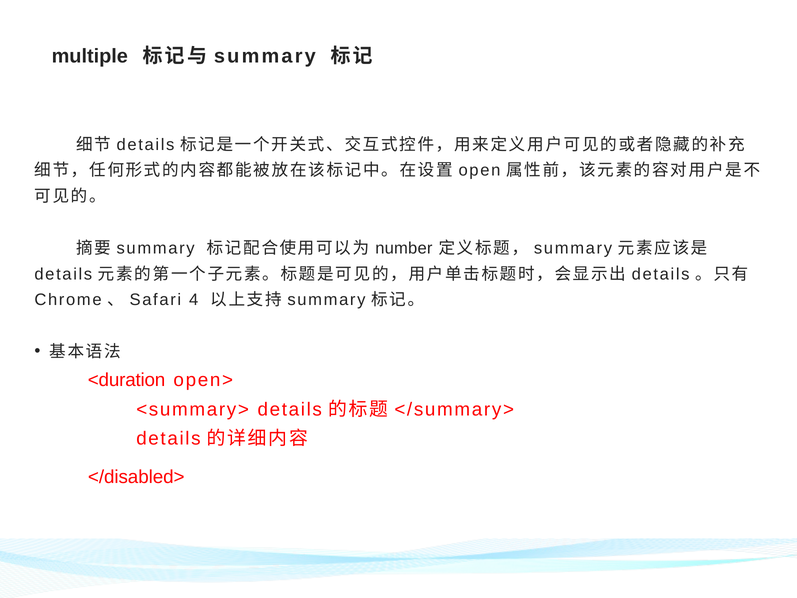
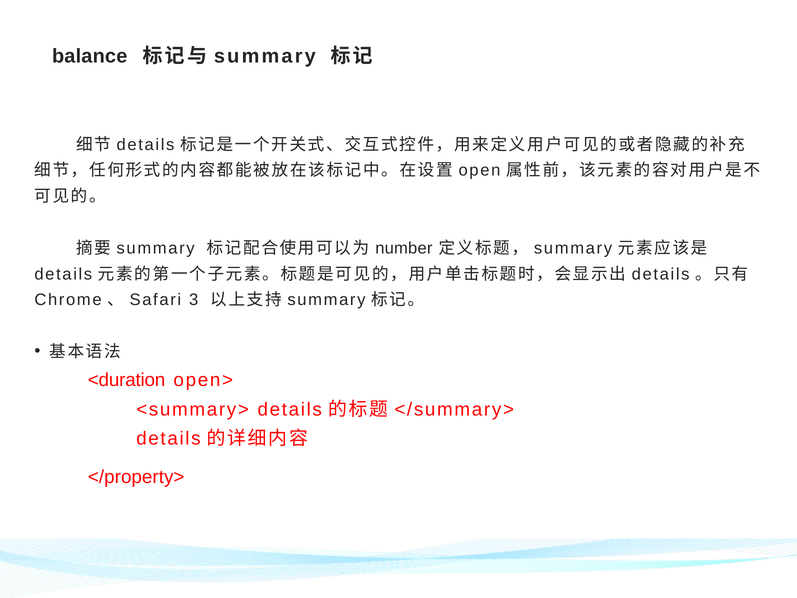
multiple: multiple -> balance (90, 56)
4: 4 -> 3 (194, 300)
</disabled>: </disabled> -> </property> (136, 477)
